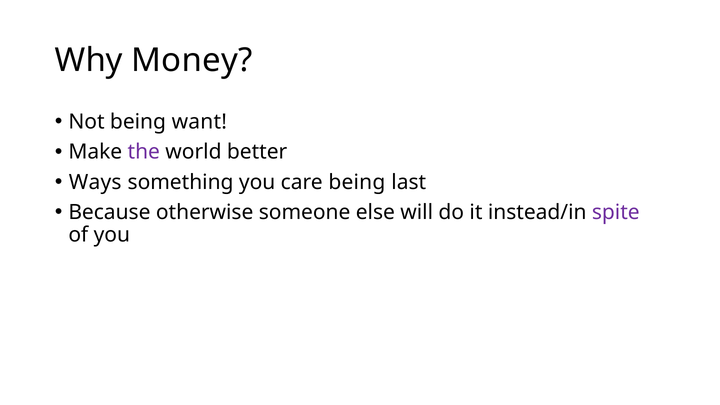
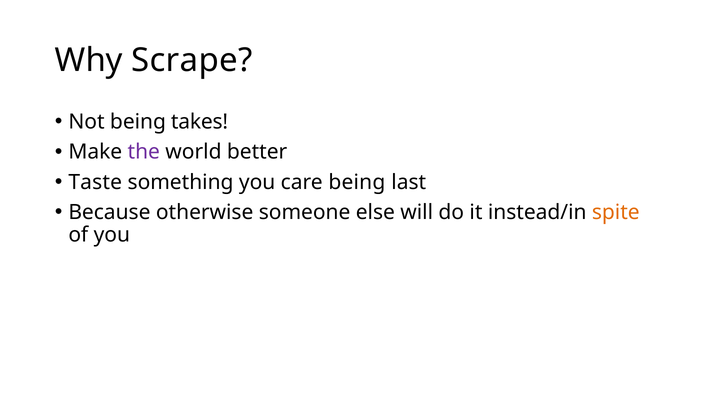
Money: Money -> Scrape (192, 60)
want: want -> takes (200, 122)
Ways: Ways -> Taste (95, 182)
spite colour: purple -> orange (616, 212)
